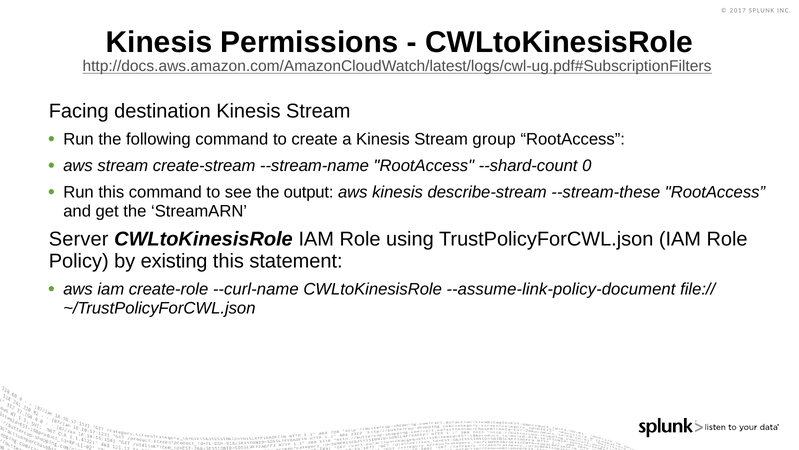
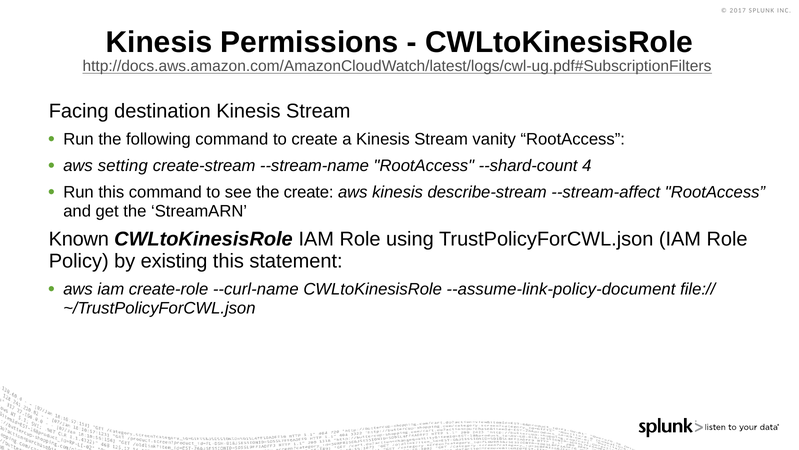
group: group -> vanity (494, 139)
aws stream: stream -> setting (123, 166)
0: 0 -> 4 (587, 166)
the output: output -> create (309, 192)
--stream-these: --stream-these -> --stream-affect (606, 192)
Server: Server -> Known (79, 239)
